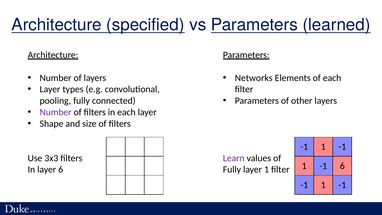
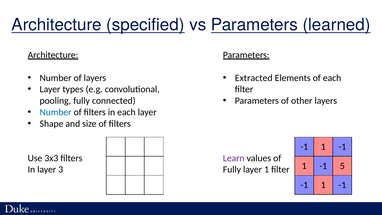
Networks: Networks -> Extracted (254, 78)
Number colour: purple -> blue (56, 112)
-1 6: 6 -> 5 (342, 166)
layer 6: 6 -> 3 (61, 170)
